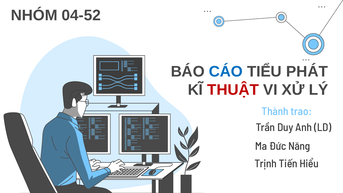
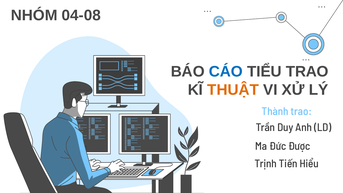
04-52: 04-52 -> 04-08 (81, 15)
TIỂU PHÁT: PHÁT -> TRAO (307, 72)
THUẬT colour: red -> orange (233, 90)
Năng: Năng -> Được (299, 146)
